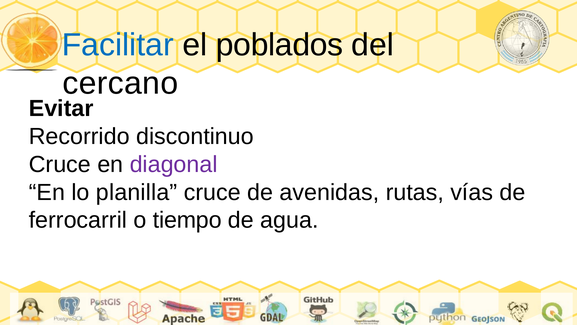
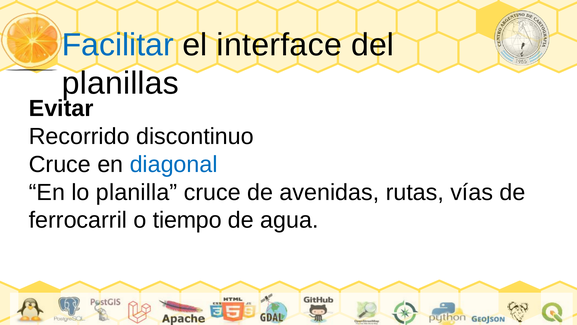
poblados: poblados -> interface (279, 45)
cercano: cercano -> planillas (120, 83)
diagonal colour: purple -> blue (174, 164)
